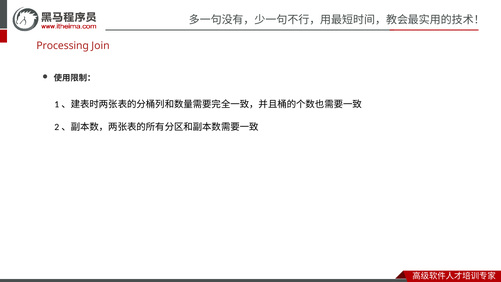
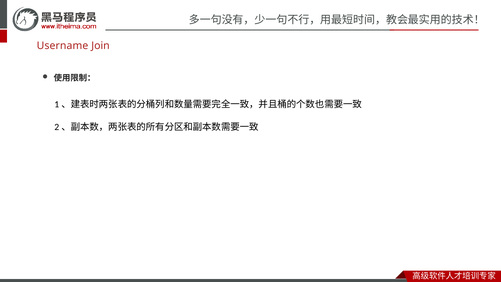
Processing: Processing -> Username (62, 46)
